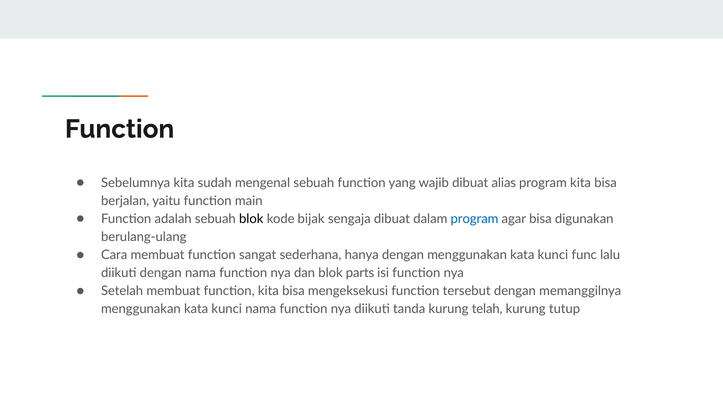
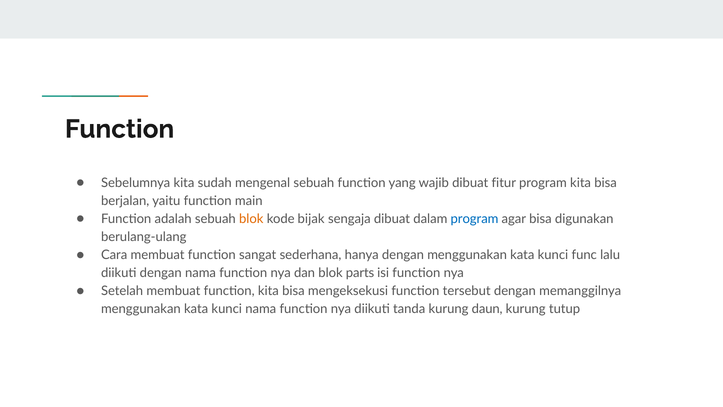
alias: alias -> fitur (504, 183)
blok colour: black -> orange (251, 219)
telah: telah -> daun (487, 309)
